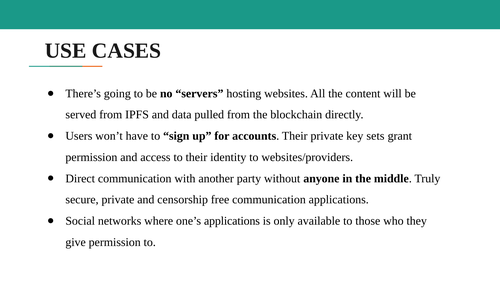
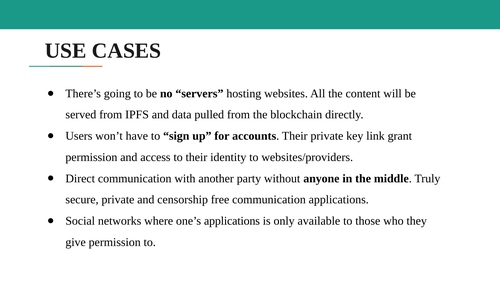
sets: sets -> link (376, 136)
